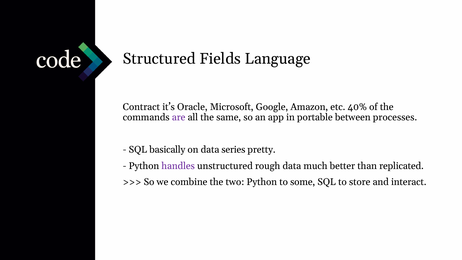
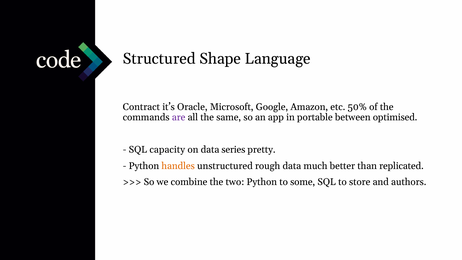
Fields: Fields -> Shape (220, 59)
40%: 40% -> 50% (357, 107)
processes: processes -> optimised (395, 117)
basically: basically -> capacity (167, 150)
handles colour: purple -> orange (178, 166)
interact: interact -> authors (409, 182)
